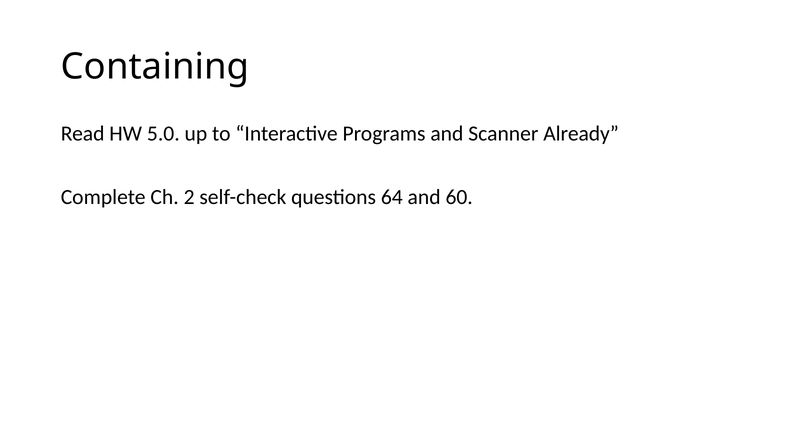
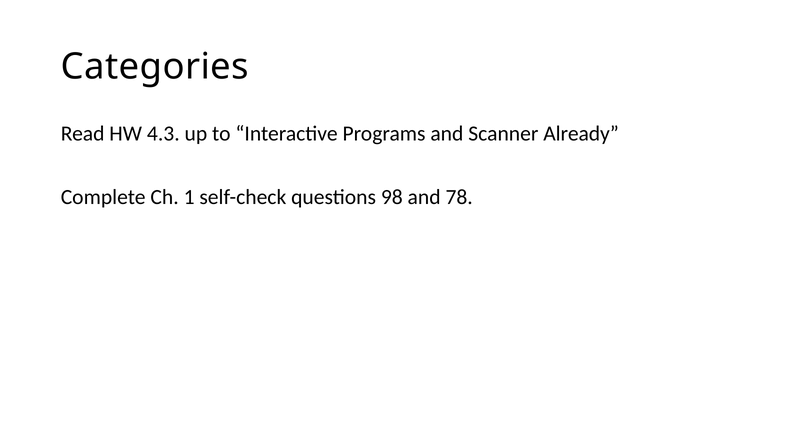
Containing: Containing -> Categories (155, 67)
5.0: 5.0 -> 4.3 (163, 134)
2: 2 -> 1 (189, 197)
64: 64 -> 98 (392, 197)
60: 60 -> 78 (459, 197)
